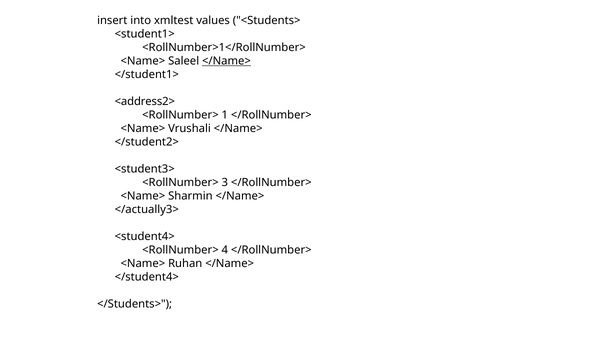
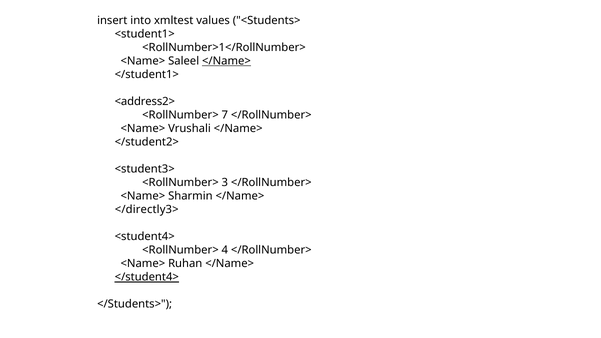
1: 1 -> 7 (225, 115)
</actually3>: </actually3> -> </directly3> (147, 210)
</student4> underline: none -> present (147, 277)
